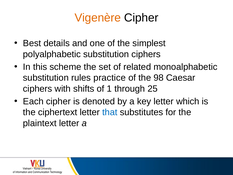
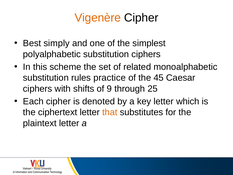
details: details -> simply (57, 43)
98: 98 -> 45 (159, 78)
1: 1 -> 9 (109, 89)
that colour: blue -> orange (110, 112)
